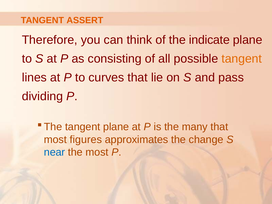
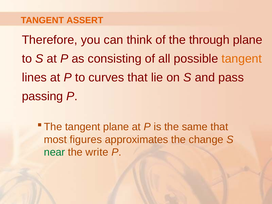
indicate: indicate -> through (209, 40)
dividing: dividing -> passing (42, 96)
many: many -> same (195, 127)
near colour: blue -> green (55, 152)
the most: most -> write (97, 152)
